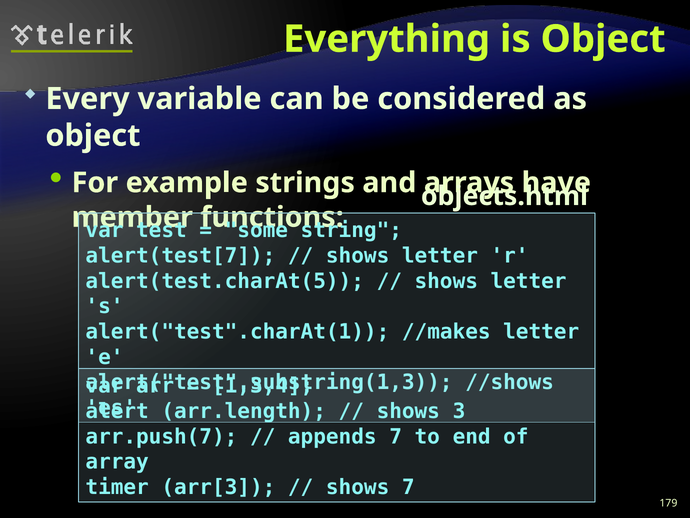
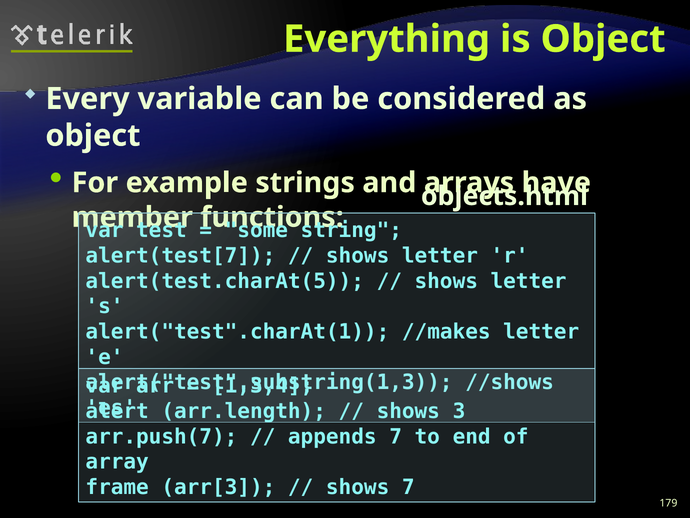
timer: timer -> frame (117, 487)
